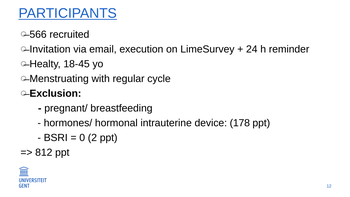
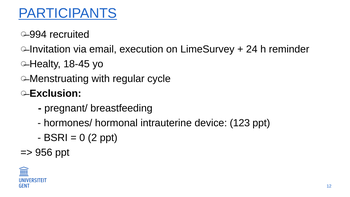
566: 566 -> 994 (38, 34)
178: 178 -> 123 (240, 123)
812: 812 -> 956 (44, 152)
